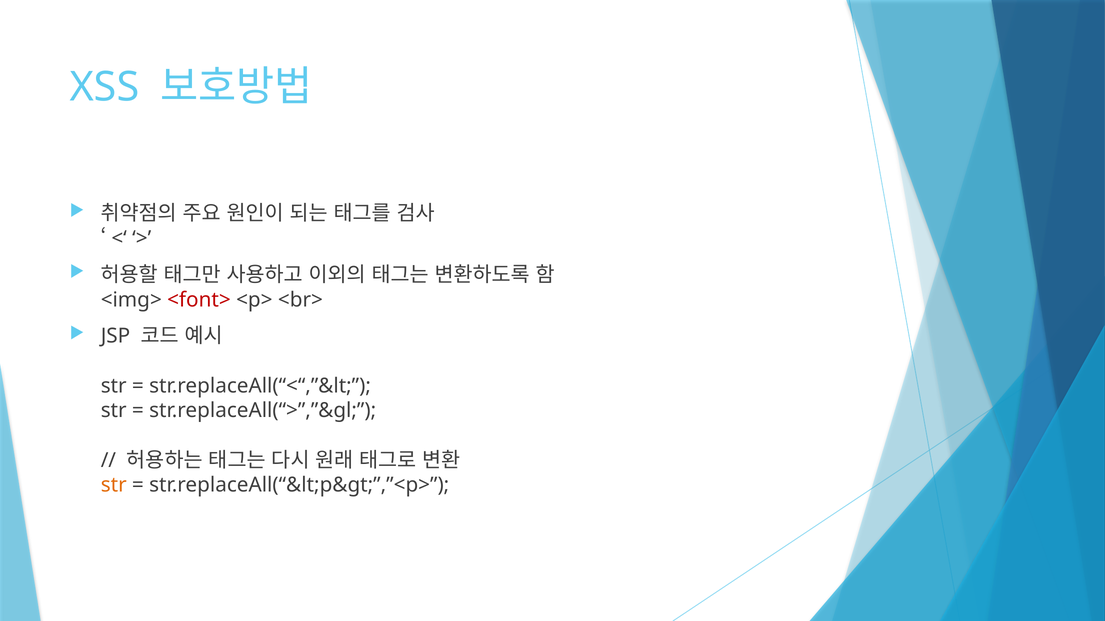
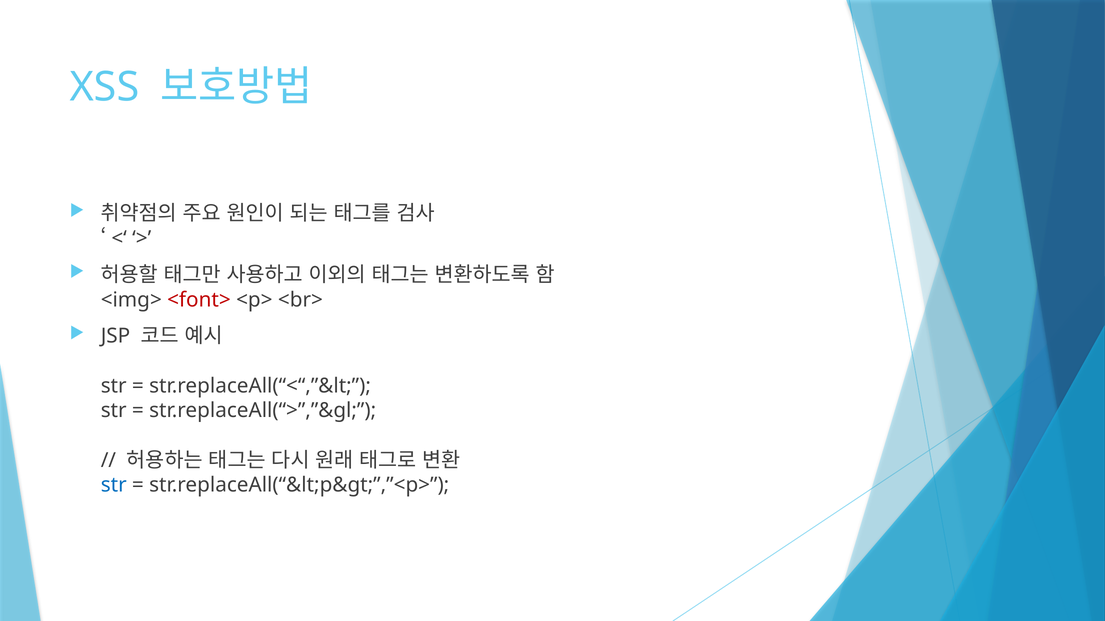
str colour: orange -> blue (114, 486)
